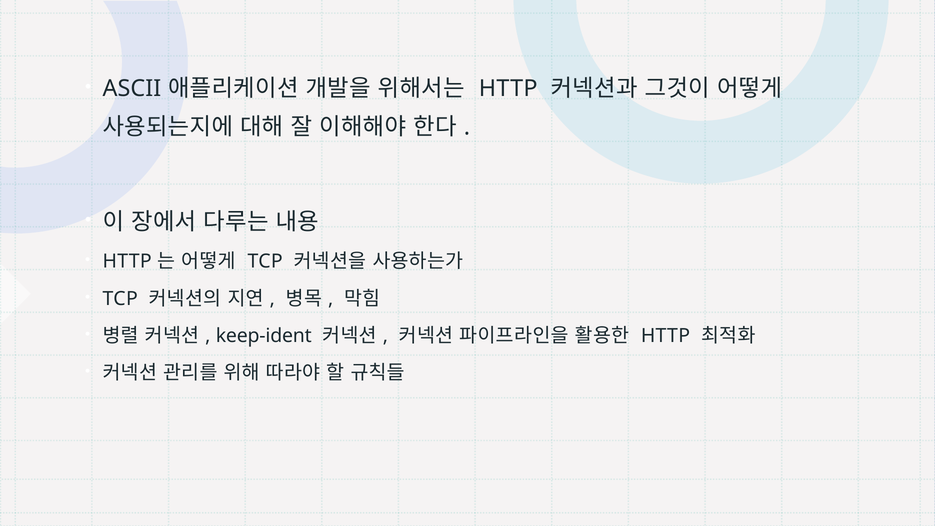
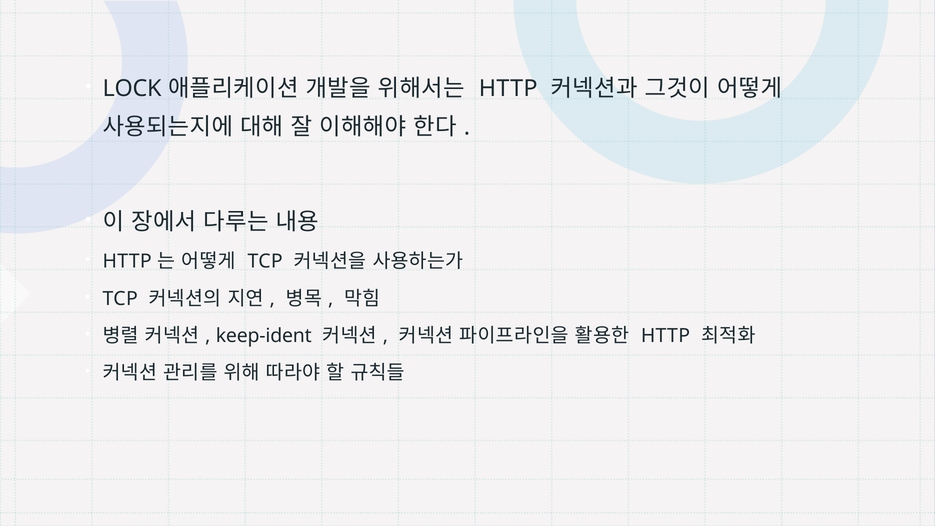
ASCII: ASCII -> LOCK (132, 88)
